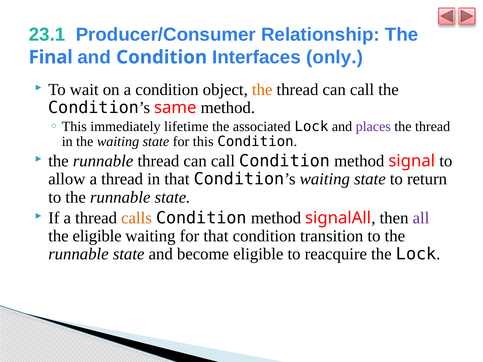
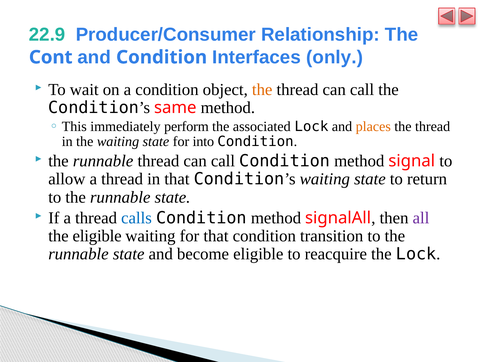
23.1: 23.1 -> 22.9 (47, 35)
Final: Final -> Cont (51, 57)
lifetime: lifetime -> perform (186, 127)
places colour: purple -> orange (373, 127)
for this: this -> into (203, 142)
calls colour: orange -> blue (136, 218)
